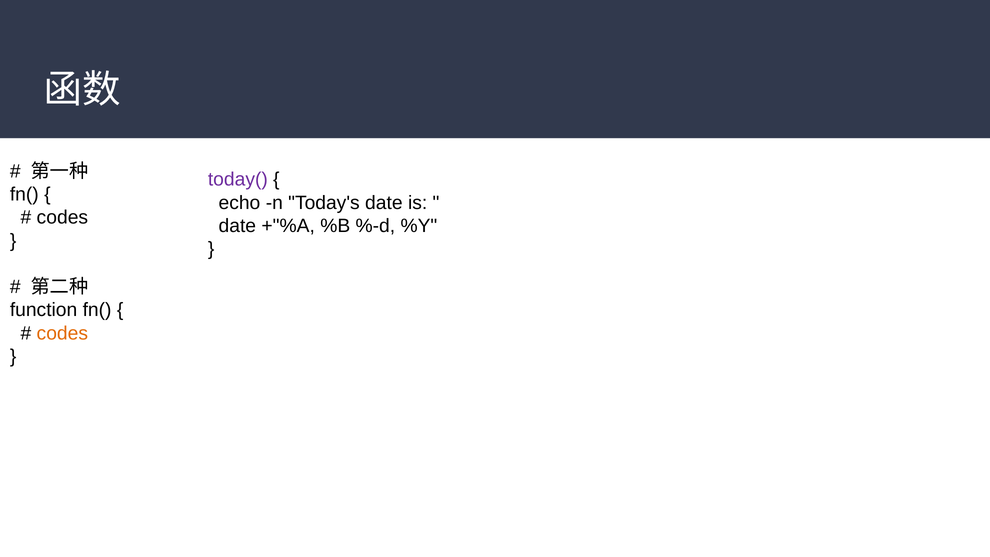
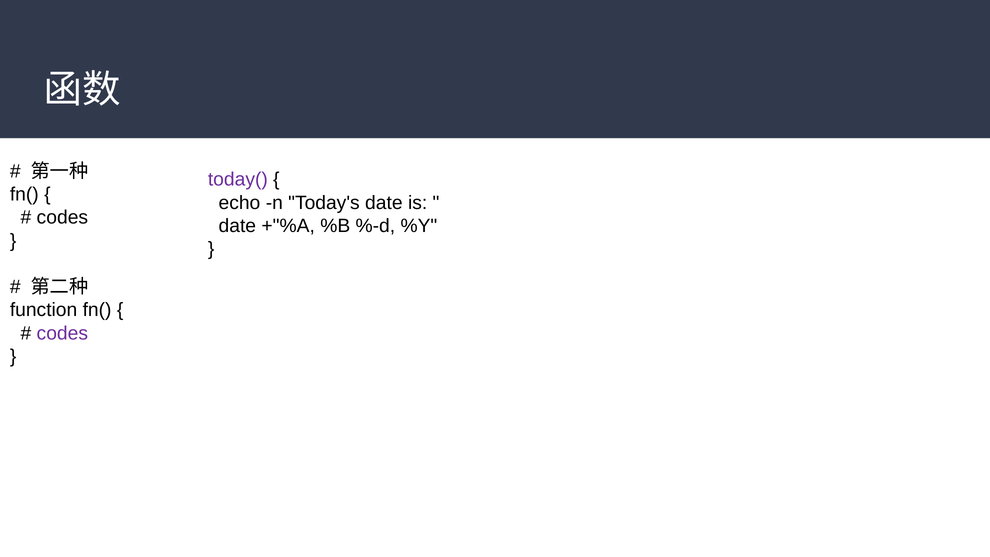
codes colour: orange -> purple (62, 333)
